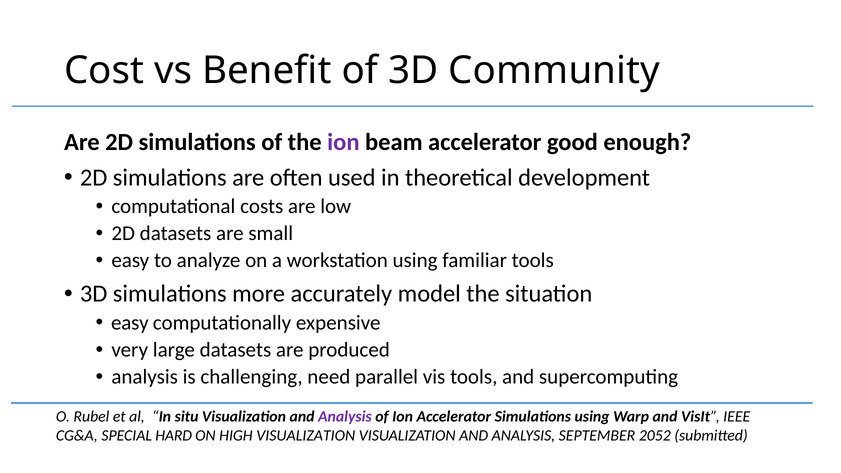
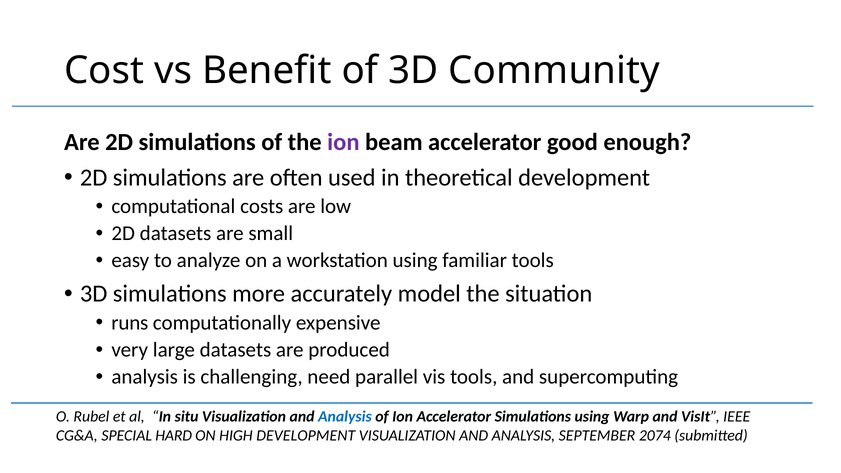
easy: easy -> runs (130, 323)
Analysis colour: purple -> blue (345, 417)
HIGH VISUALIZATION: VISUALIZATION -> DEVELOPMENT (306, 436)
2052: 2052 -> 2074 (655, 436)
